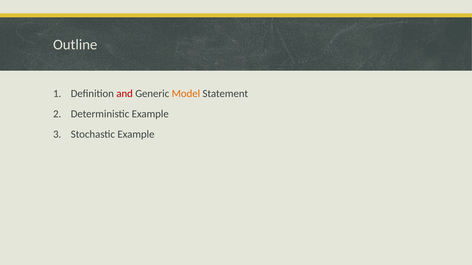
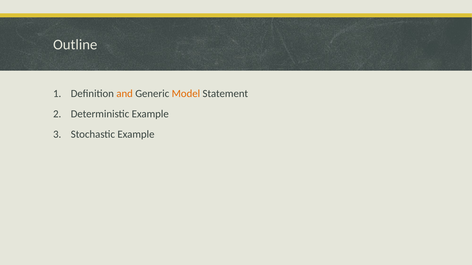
and colour: red -> orange (125, 94)
